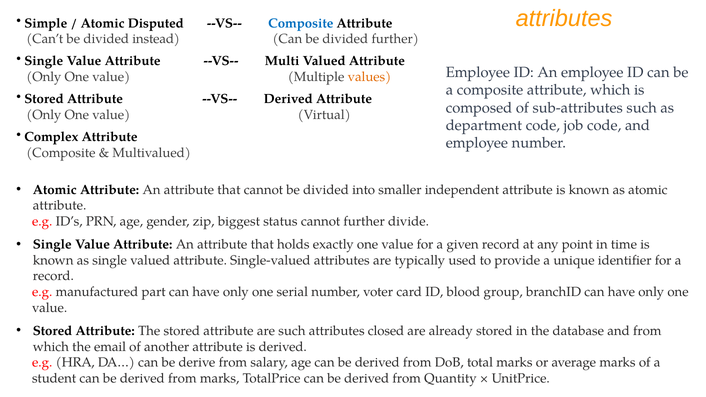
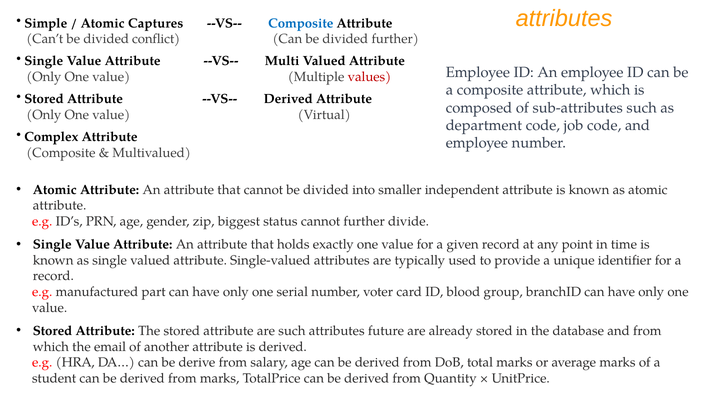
Disputed: Disputed -> Captures (156, 23)
instead: instead -> conflict (156, 39)
values colour: orange -> red (369, 77)
closed: closed -> future (386, 331)
